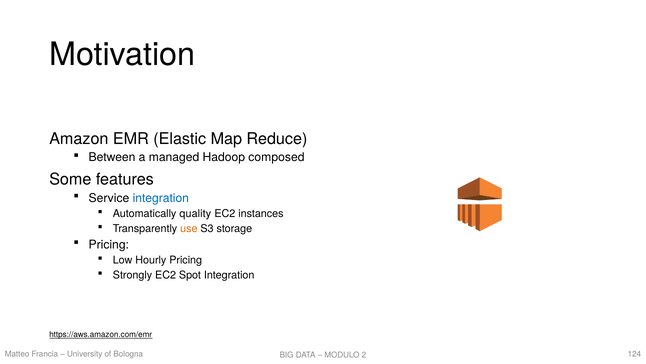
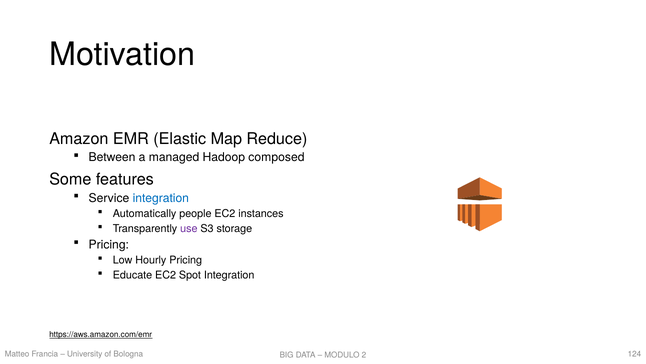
quality: quality -> people (195, 214)
use colour: orange -> purple (189, 229)
Strongly: Strongly -> Educate (133, 275)
